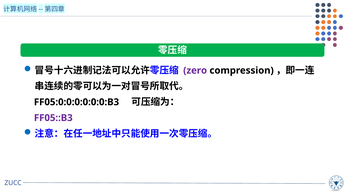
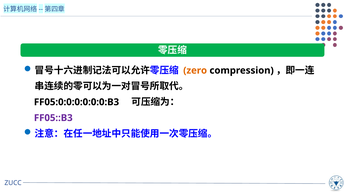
zero colour: purple -> orange (195, 70)
